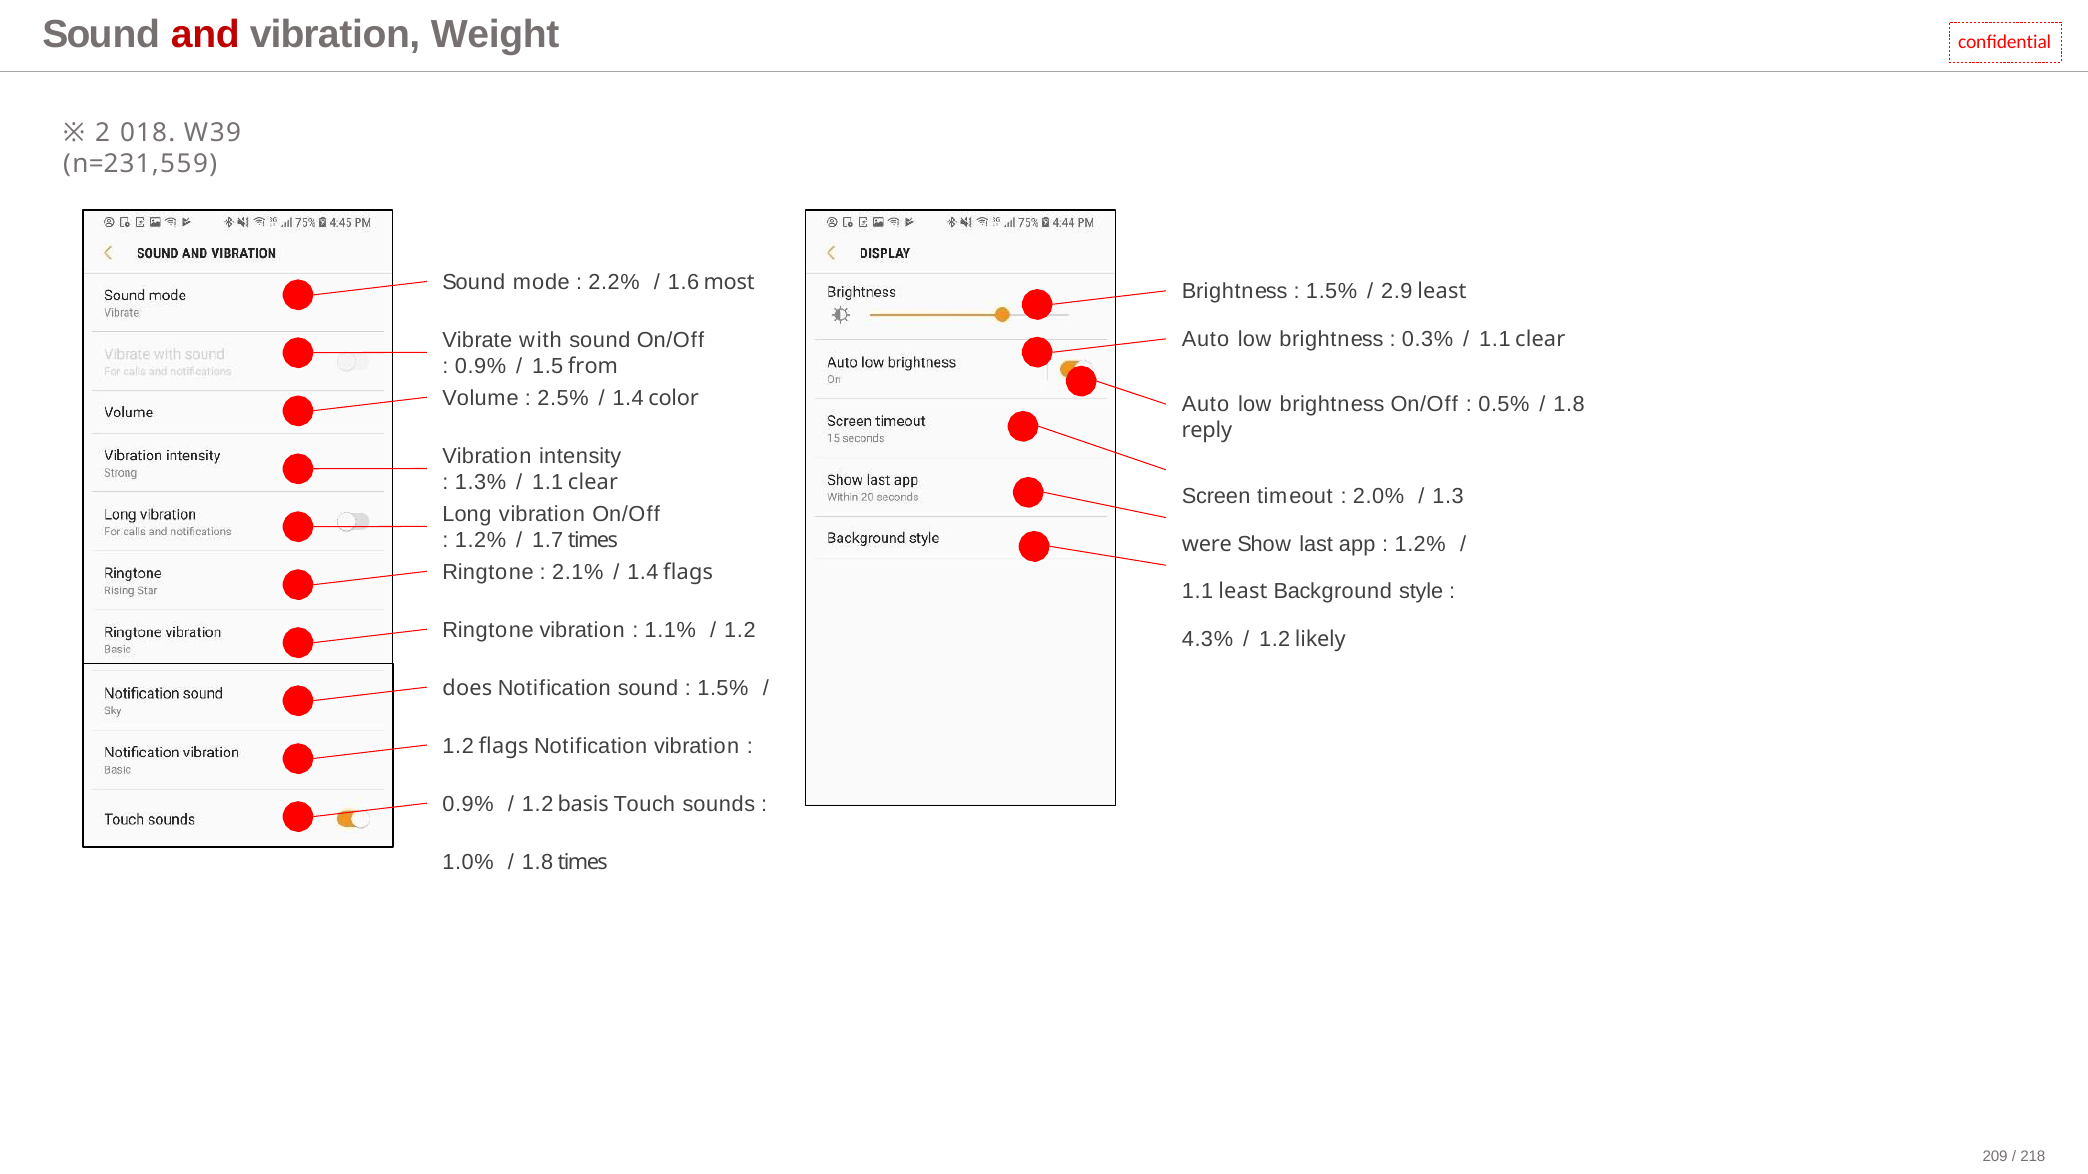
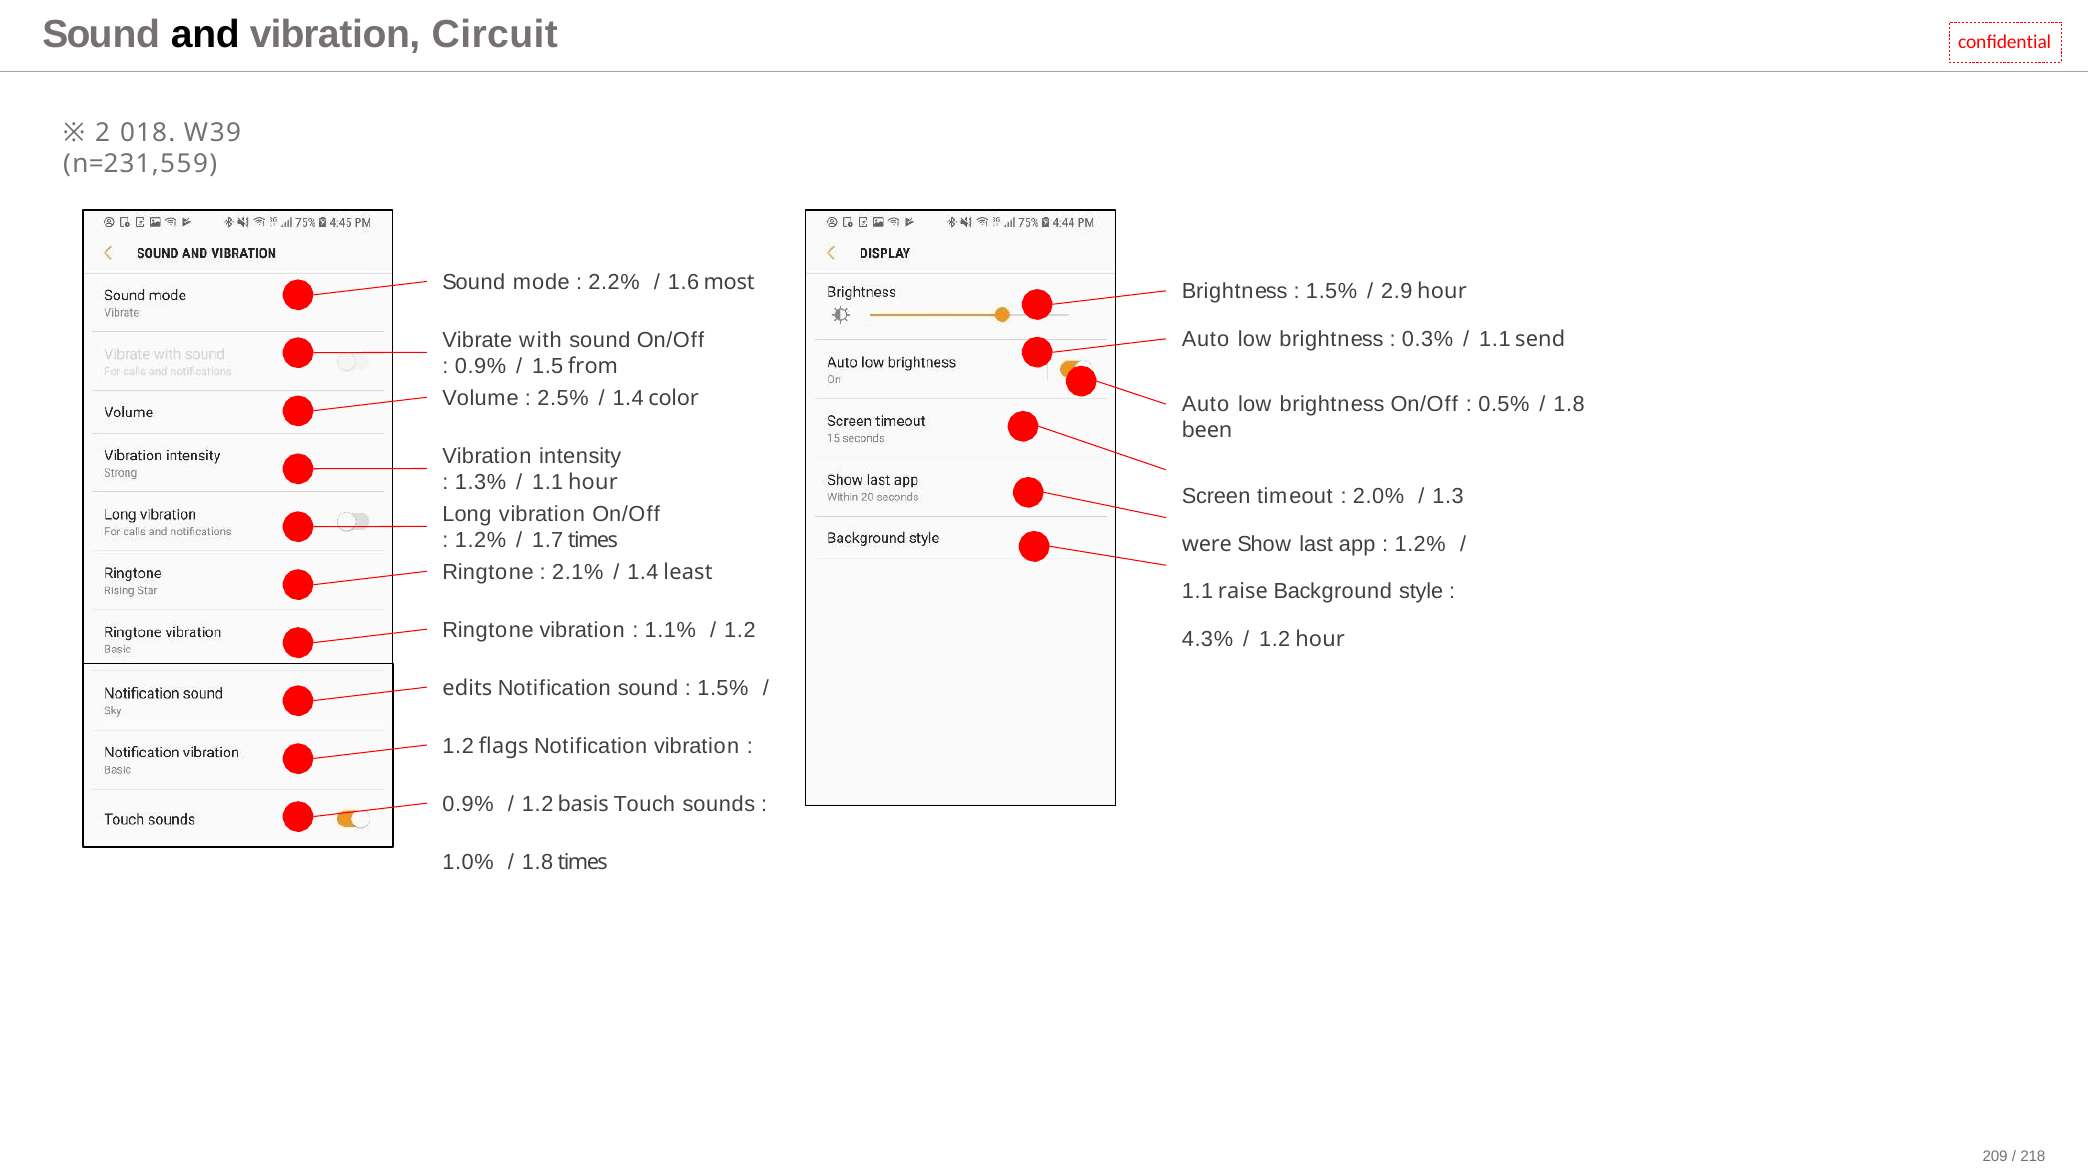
and colour: red -> black (205, 34)
Weight: Weight -> Circuit (495, 34)
2.9 least: least -> hour (1442, 292)
clear: clear -> send (1540, 340)
reply: reply -> been (1207, 431)
clear: clear -> hour (593, 482)
1.4 flags: flags -> least (688, 572)
1.1 least: least -> raise (1243, 592)
1.2 likely: likely -> hour (1320, 640)
does: does -> edits (467, 688)
